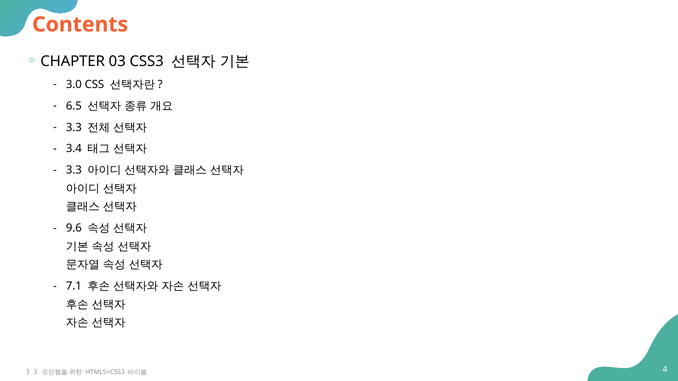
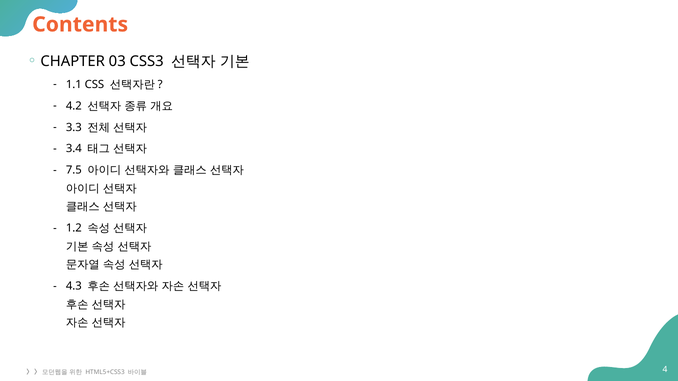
3.0: 3.0 -> 1.1 (74, 85)
6.5: 6.5 -> 4.2 (74, 106)
3.3: 3.3 -> 7.5 (74, 170)
9.6: 9.6 -> 1.2 (74, 228)
7.1: 7.1 -> 4.3 (74, 286)
